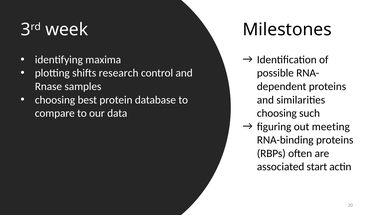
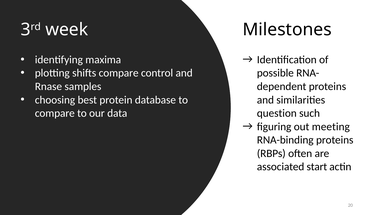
shifts research: research -> compare (119, 73)
choosing: choosing -> question (277, 113)
